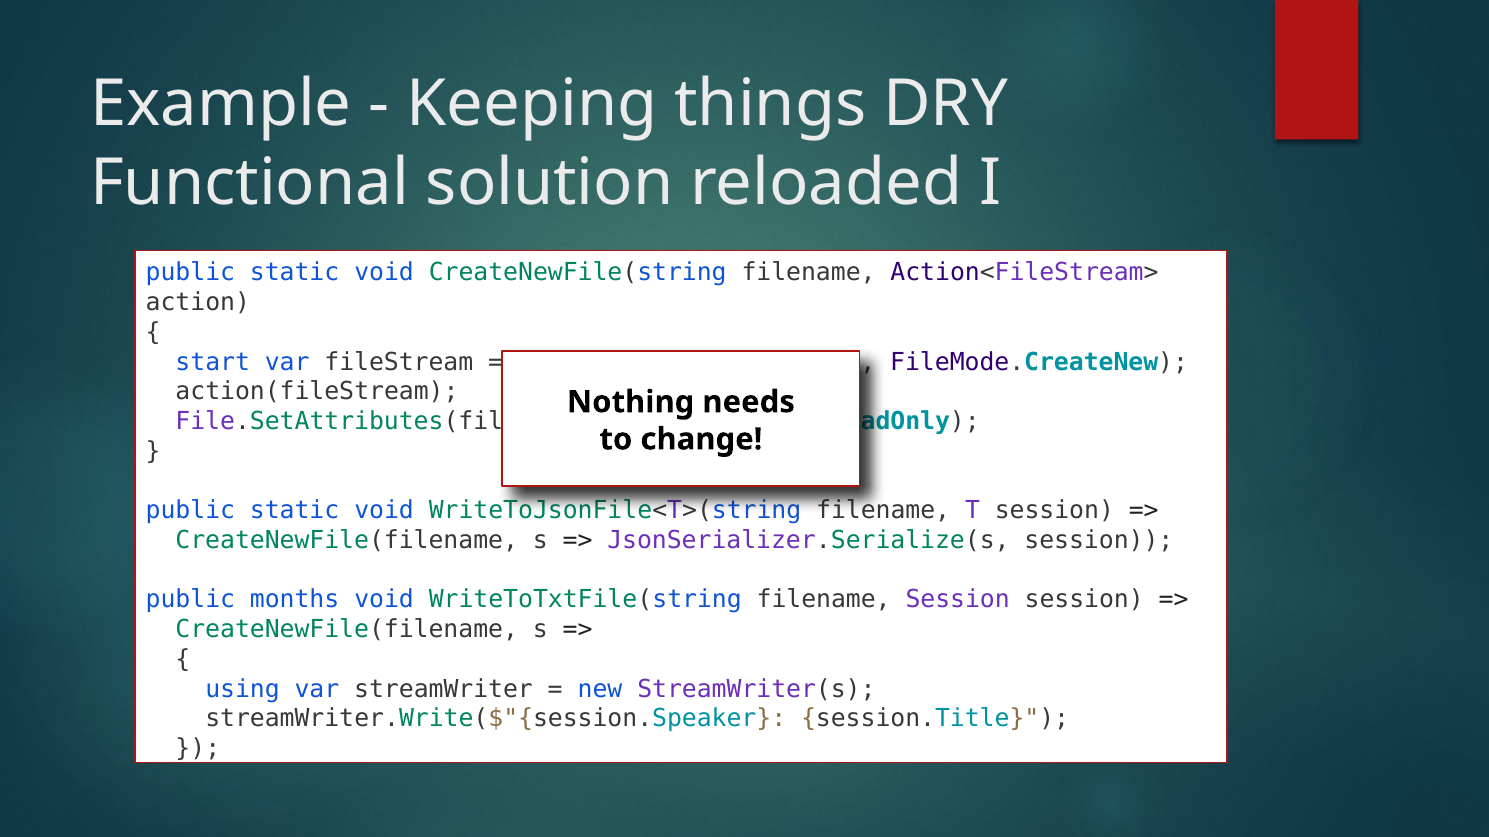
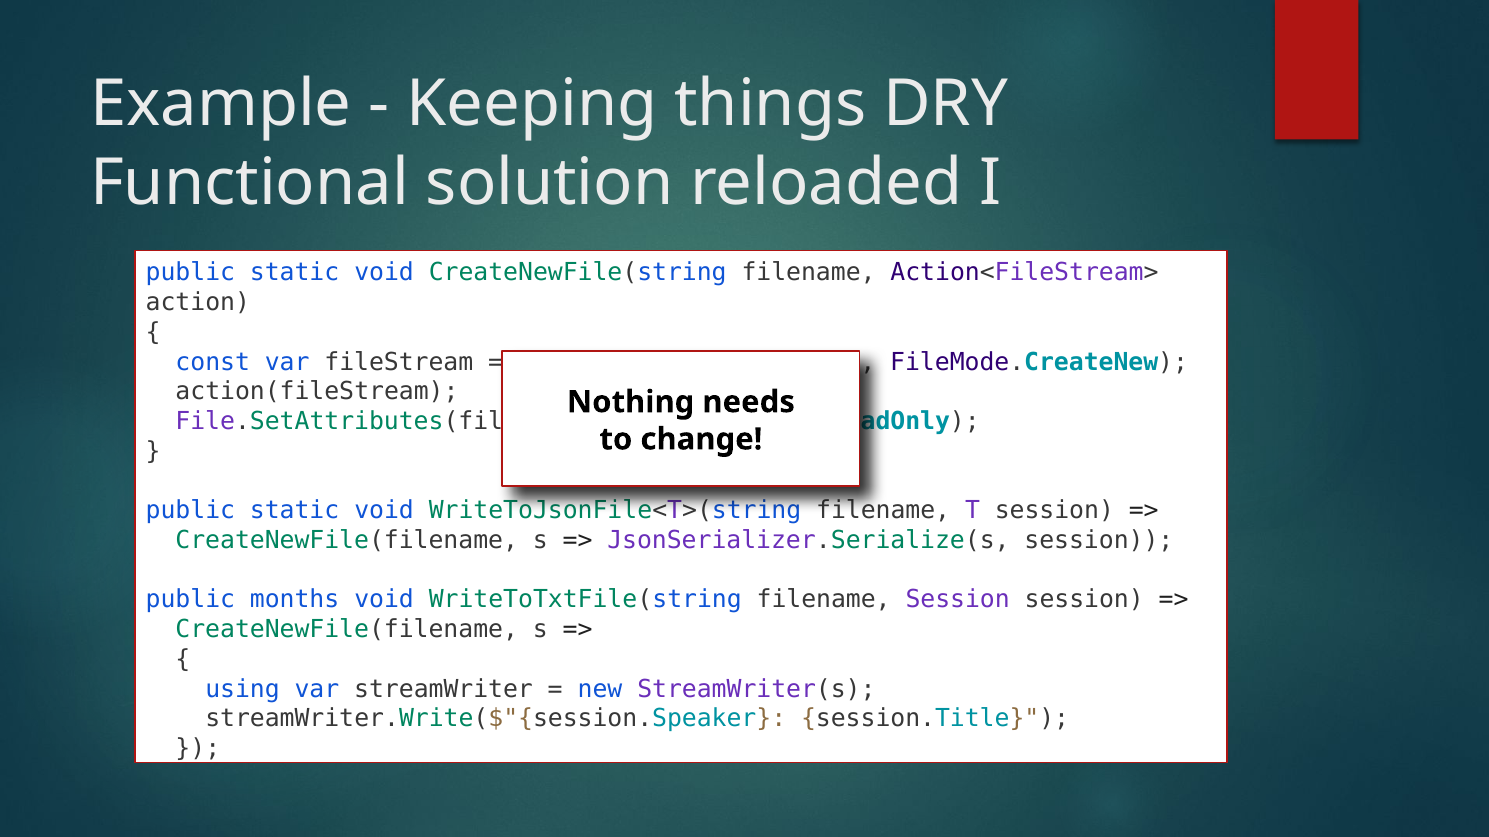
start: start -> const (213, 362)
